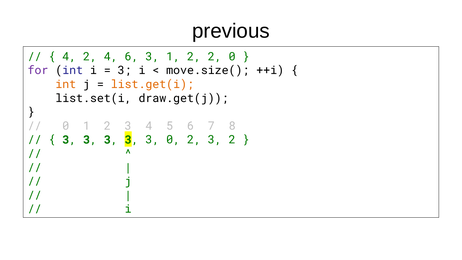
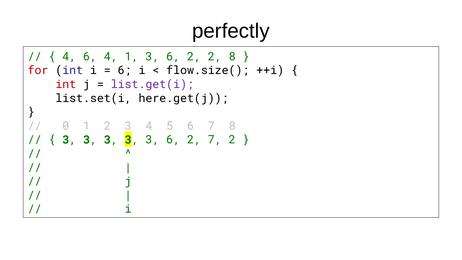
previous: previous -> perfectly (231, 31)
4 2: 2 -> 6 (90, 57)
4 6: 6 -> 1 (132, 57)
1: 1 -> 6 (173, 57)
2 0: 0 -> 8 (232, 57)
for colour: purple -> red (38, 70)
3: 3 -> 6 (125, 70)
move.size(: move.size( -> flow.size( (208, 70)
int colour: orange -> red (66, 84)
list.get(i colour: orange -> purple (152, 84)
draw.get(j: draw.get(j -> here.get(j (184, 98)
3 3 0: 0 -> 6 (173, 140)
3: 3 -> 7 (215, 140)
